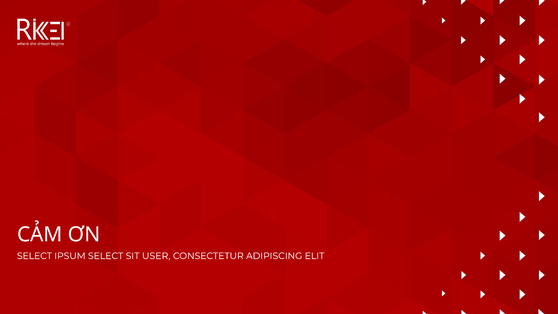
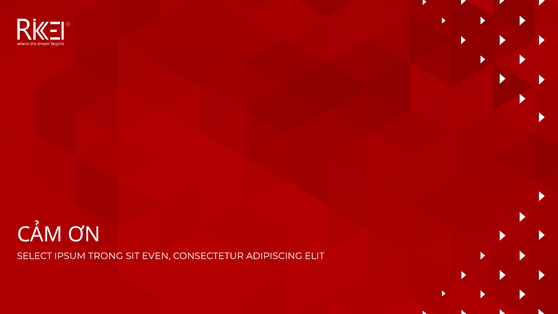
IPSUM SELECT: SELECT -> TRONG (106, 256)
USER: USER -> EVEN (156, 256)
